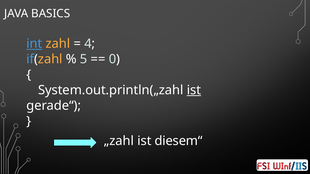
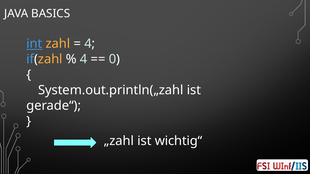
5: 5 -> 4 (84, 59)
ist underline: present -> none (194, 90)
diesem“: diesem“ -> wichtig“ (179, 141)
